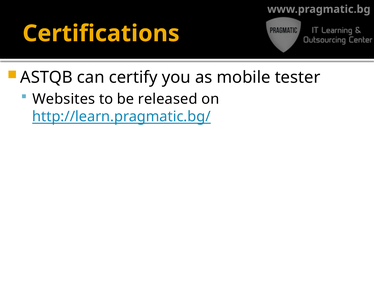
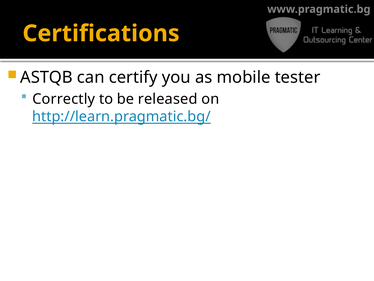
Websites: Websites -> Correctly (64, 99)
